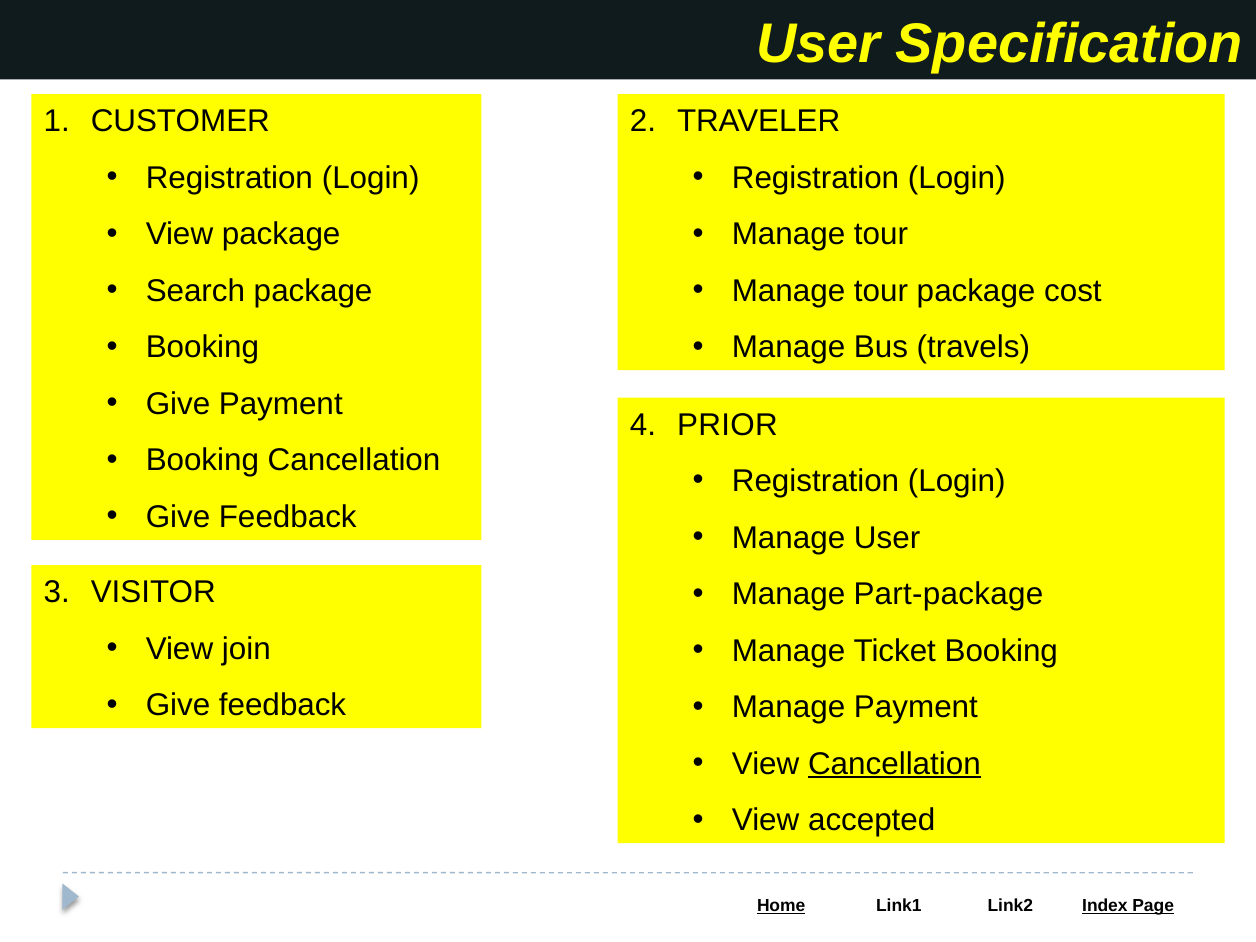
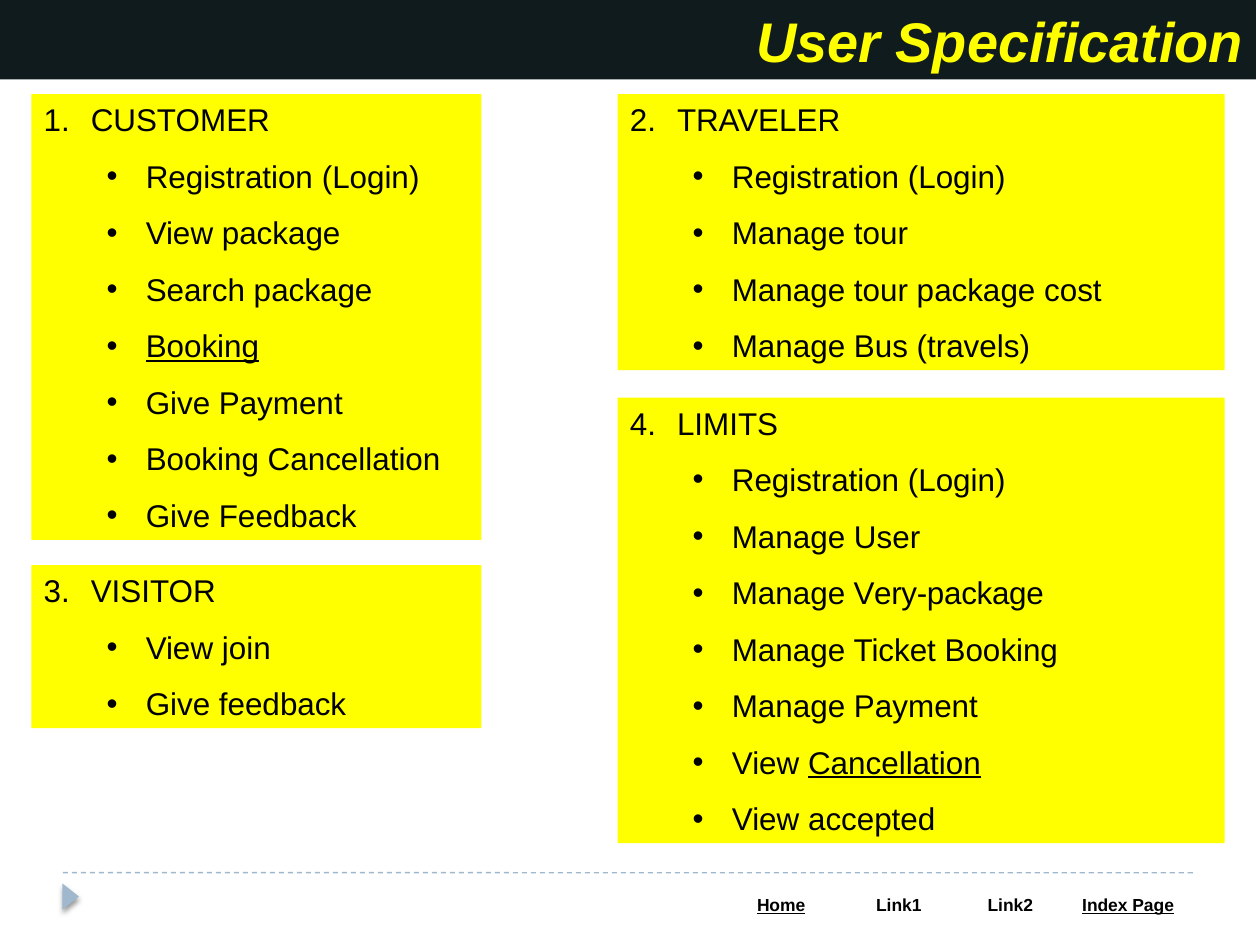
Booking underline: none -> present (202, 347)
PRIOR: PRIOR -> LIMITS (728, 425)
Part-package: Part-package -> Very-package (949, 594)
